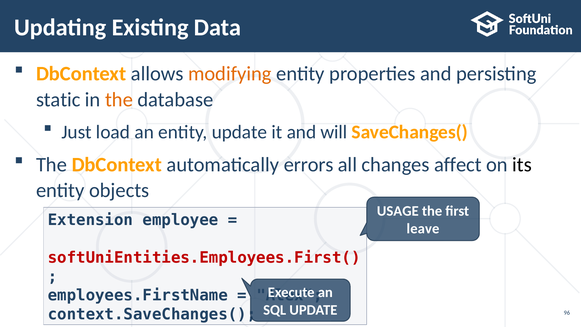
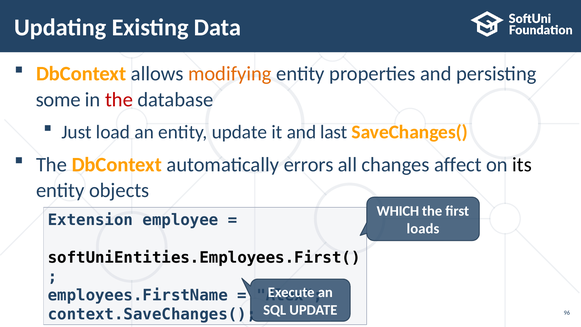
static: static -> some (58, 100)
the colour: orange -> red (119, 100)
will: will -> last (334, 132)
USAGE: USAGE -> WHICH (398, 211)
leave: leave -> loads (423, 229)
softUniEntities.Employees.First( colour: red -> black (204, 258)
